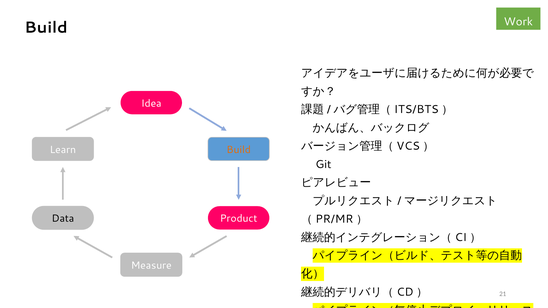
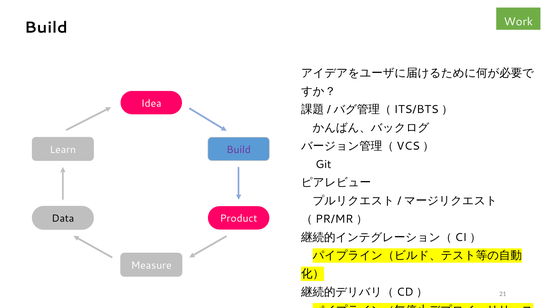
Build colour: orange -> purple (239, 150)
